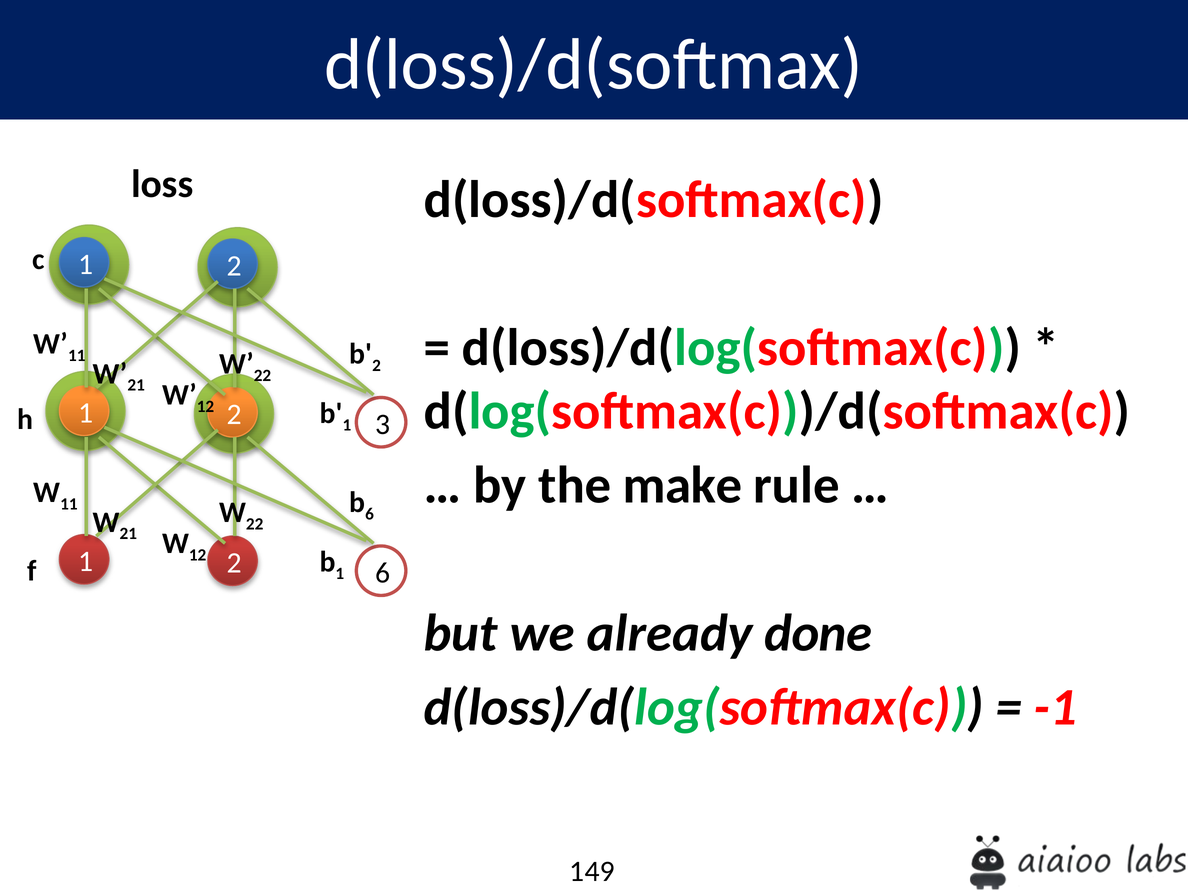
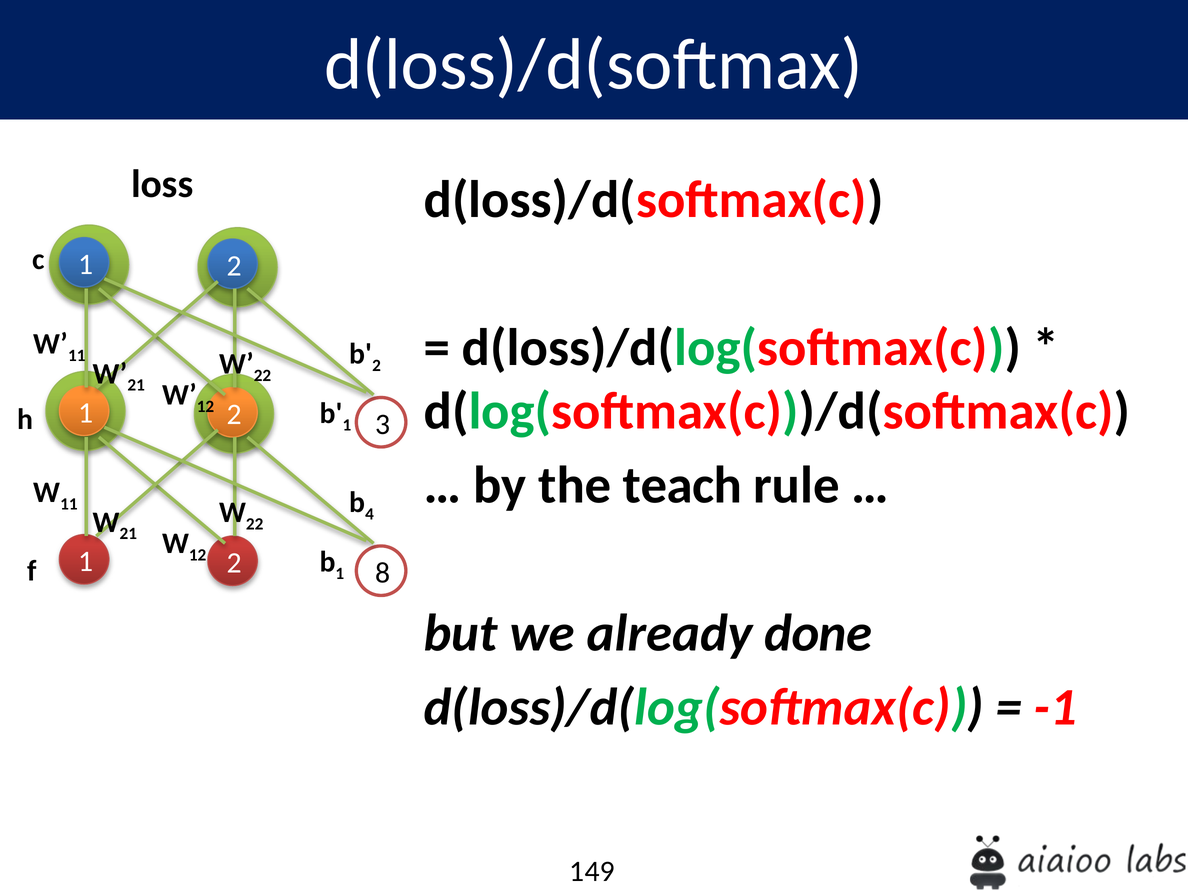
make: make -> teach (682, 485)
6: 6 -> 4 (370, 514)
2 6: 6 -> 8 (383, 573)
